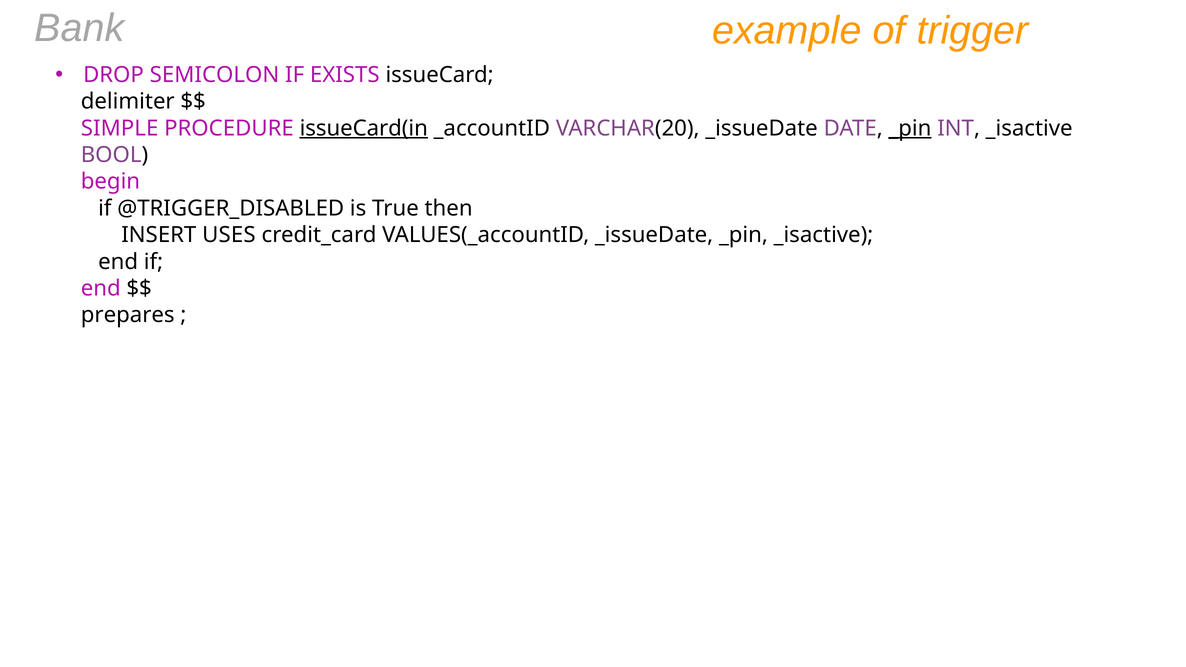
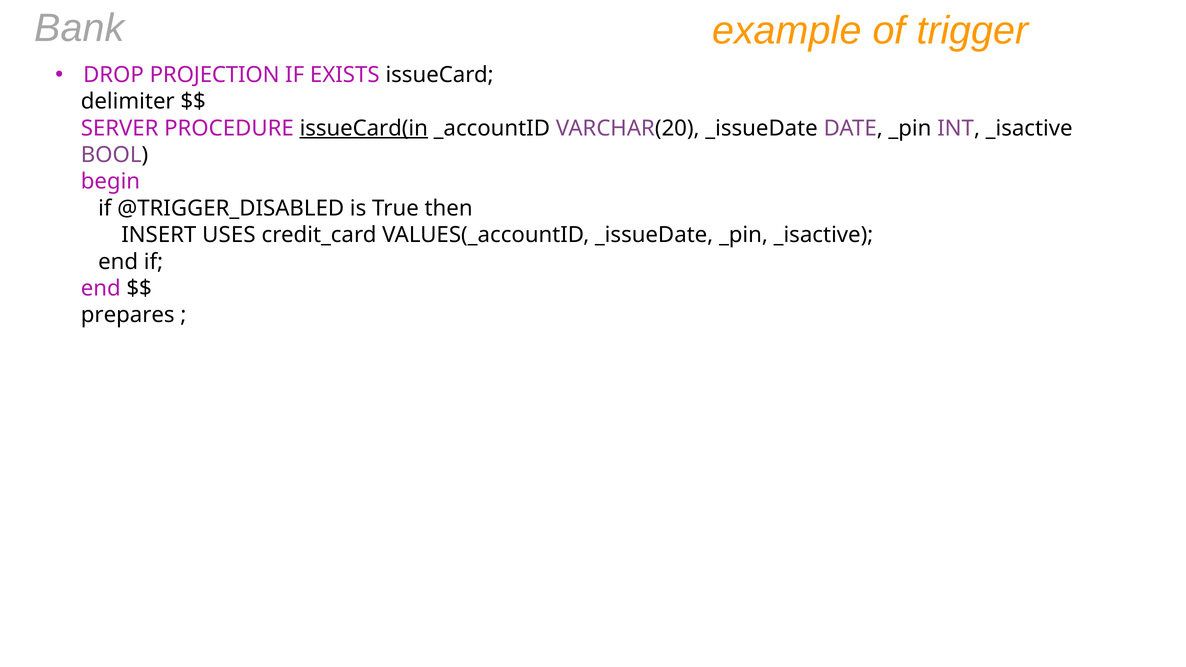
SEMICOLON: SEMICOLON -> PROJECTION (215, 75)
SIMPLE: SIMPLE -> SERVER (120, 128)
_pin underline: present -> none (910, 128)
